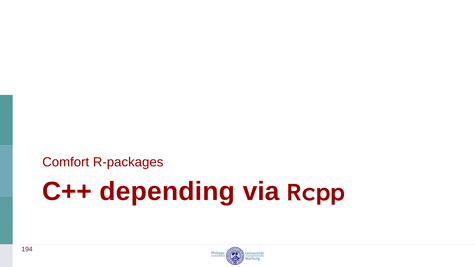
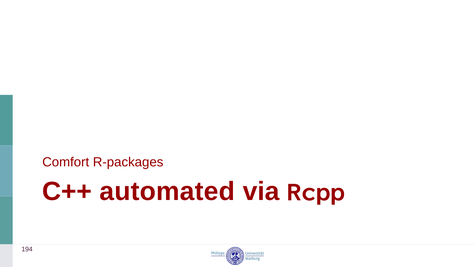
depending: depending -> automated (167, 192)
